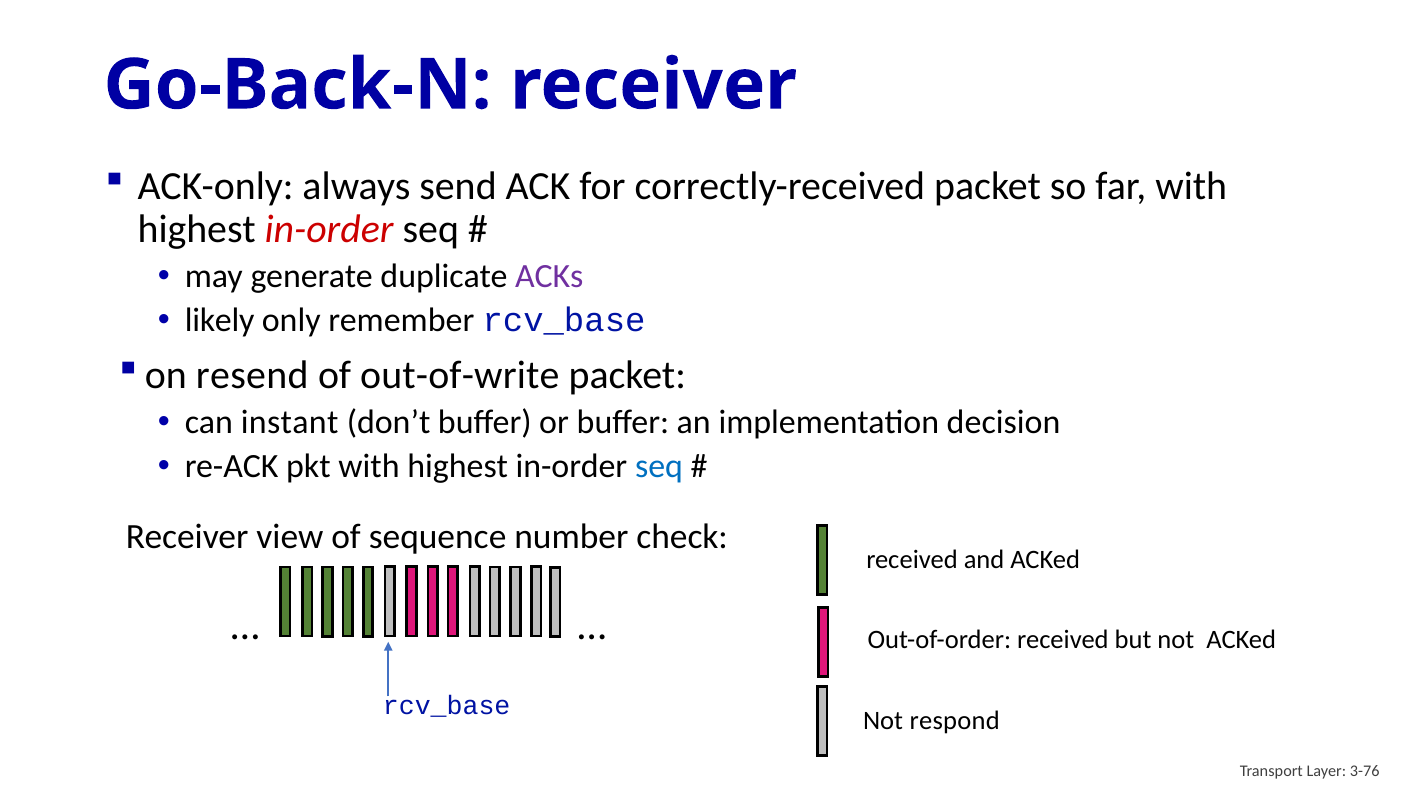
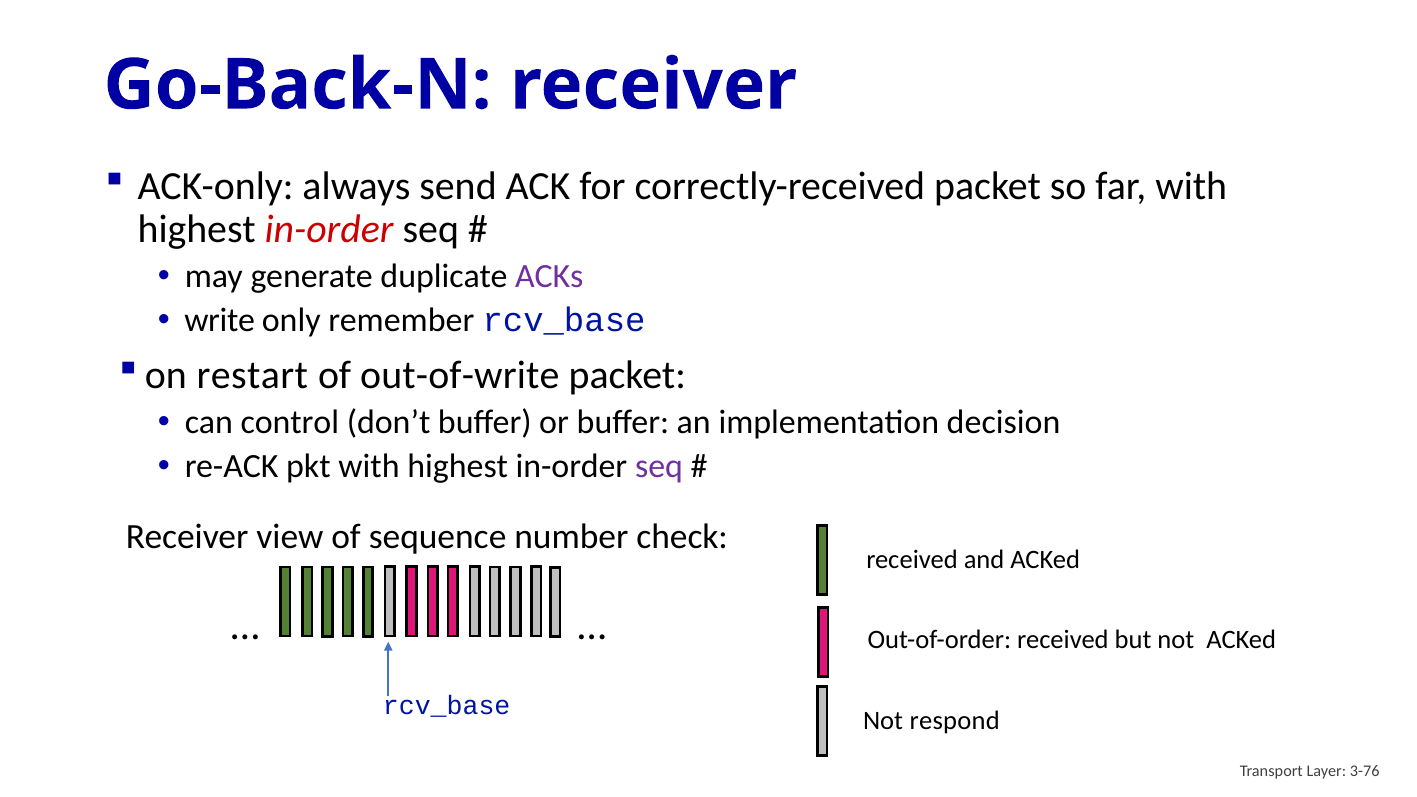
likely: likely -> write (220, 321)
resend: resend -> restart (252, 375)
instant: instant -> control (290, 423)
seq colour: blue -> purple (659, 467)
